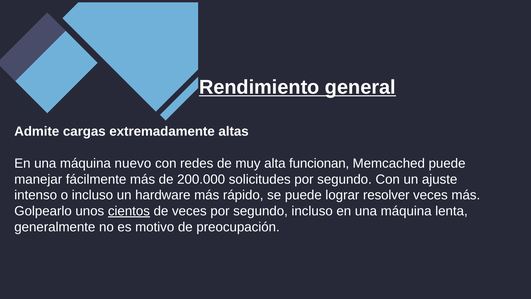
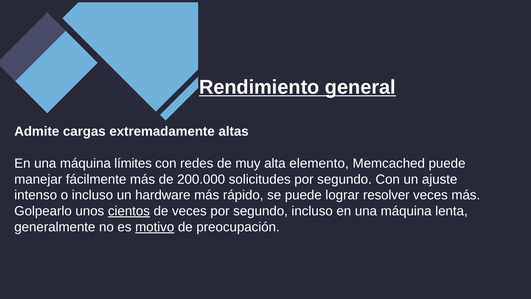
nuevo: nuevo -> límites (133, 163)
funcionan: funcionan -> elemento (319, 163)
motivo underline: none -> present (155, 227)
